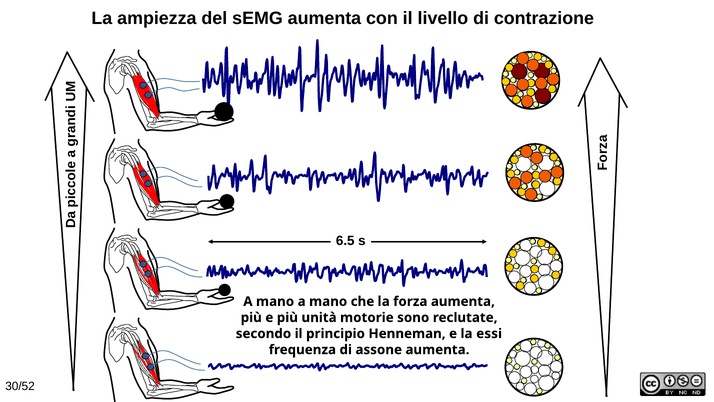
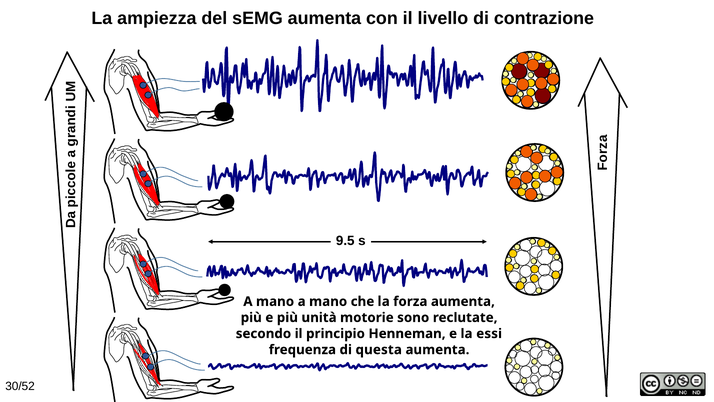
6.5: 6.5 -> 9.5 (345, 240)
assone: assone -> questa (379, 349)
